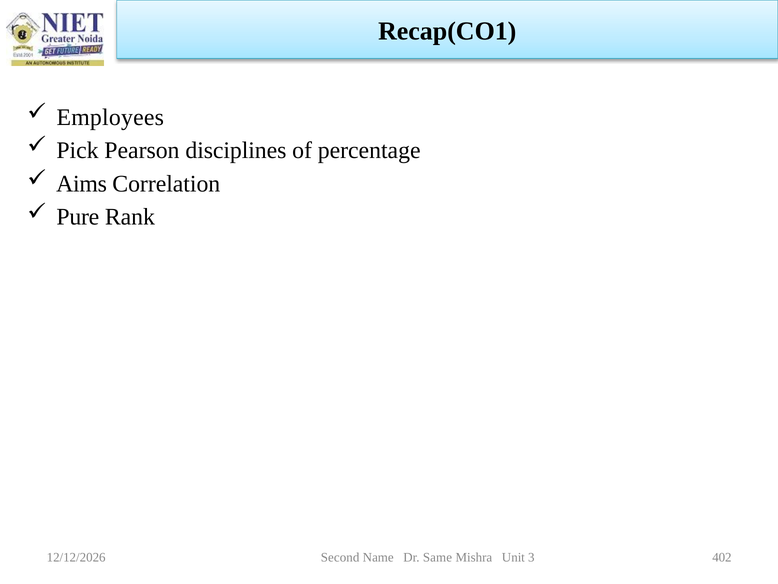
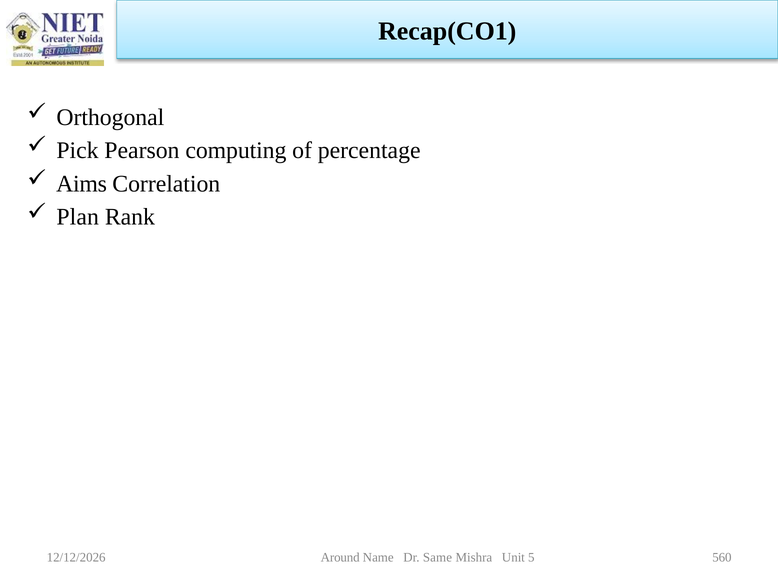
Employees: Employees -> Orthogonal (110, 117)
disciplines: disciplines -> computing (236, 150)
Pure: Pure -> Plan (78, 217)
Second: Second -> Around (340, 557)
3: 3 -> 5 (531, 557)
402: 402 -> 560 (722, 557)
